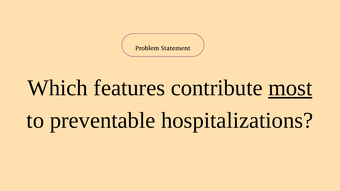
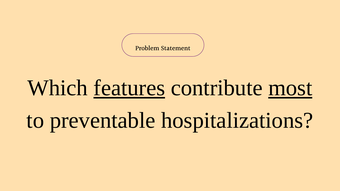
features underline: none -> present (129, 88)
